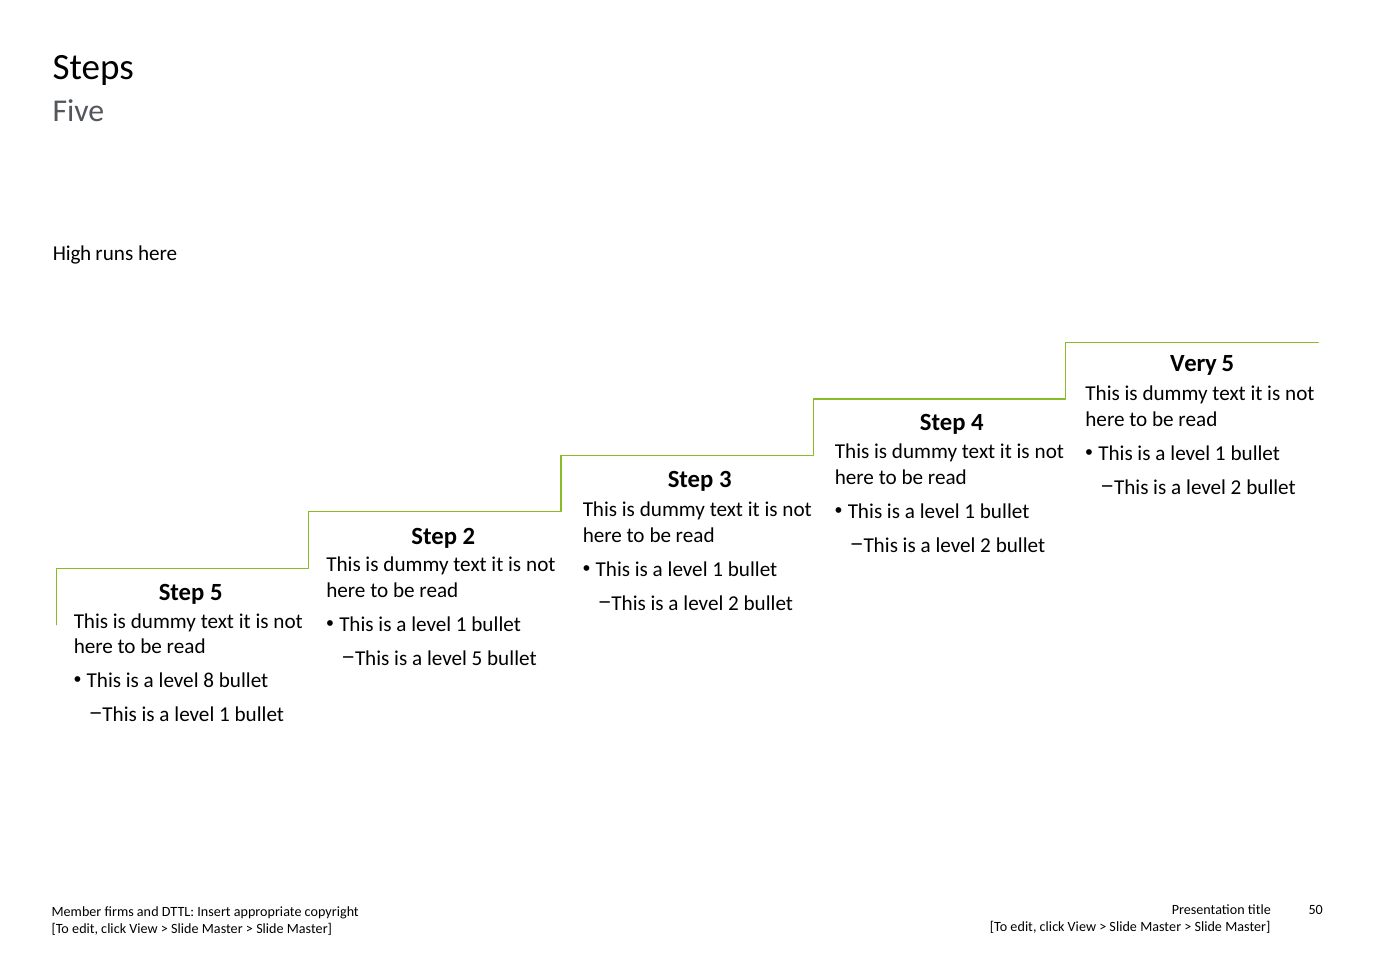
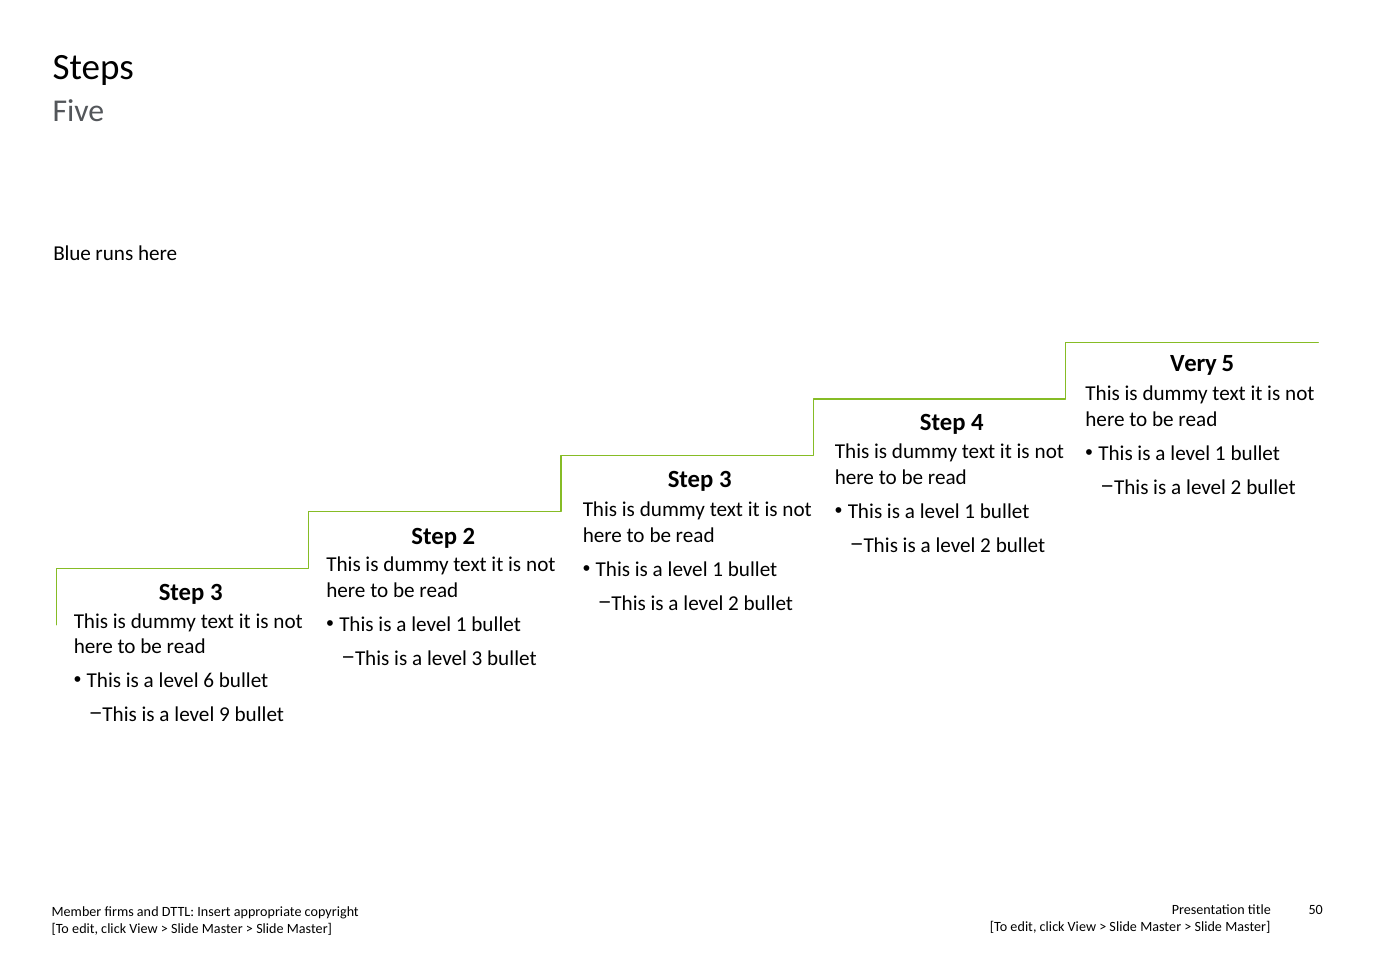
High: High -> Blue (72, 254)
5: 5 -> 3 (216, 592)
level 5: 5 -> 3 (477, 658)
8: 8 -> 6 (209, 680)
1: 1 -> 9 (224, 714)
